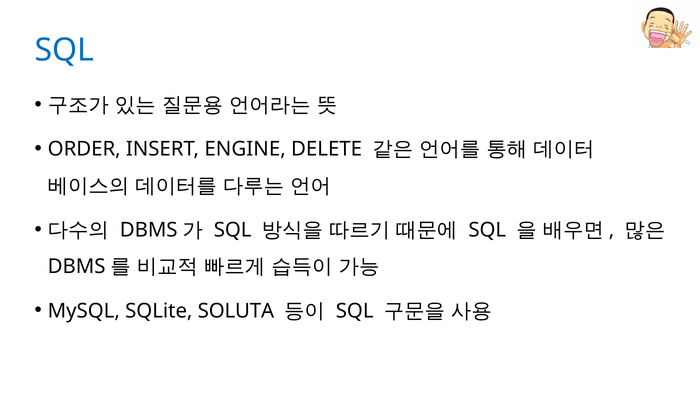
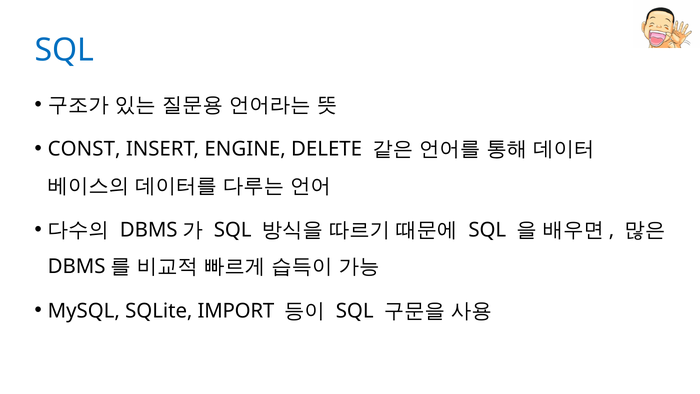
ORDER: ORDER -> CONST (84, 149)
SOLUTA: SOLUTA -> IMPORT (236, 311)
